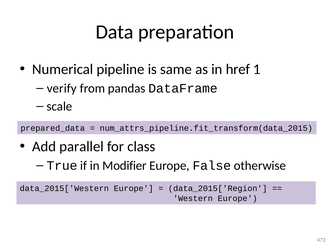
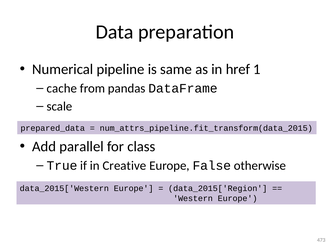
verify: verify -> cache (62, 88)
Modifier: Modifier -> Creative (124, 165)
